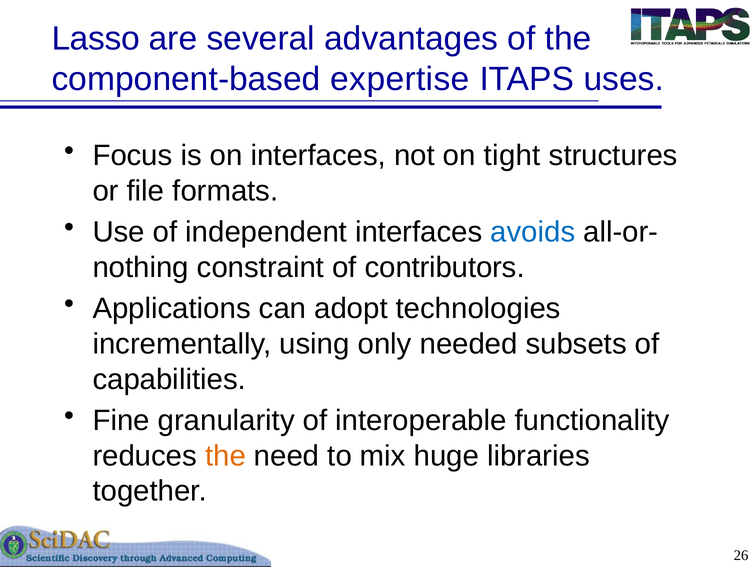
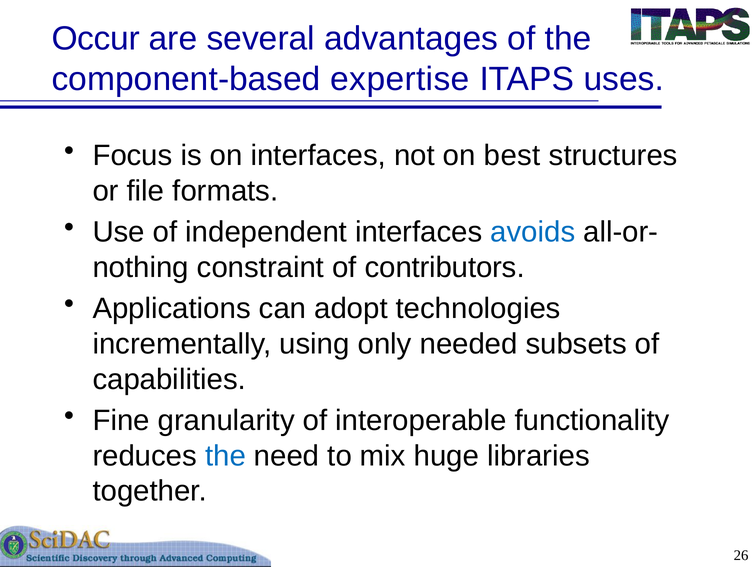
Lasso: Lasso -> Occur (96, 39)
tight: tight -> best (512, 156)
the colour: orange -> blue (225, 456)
